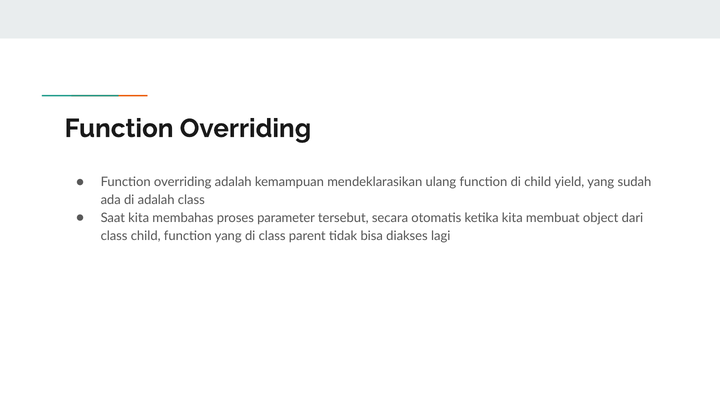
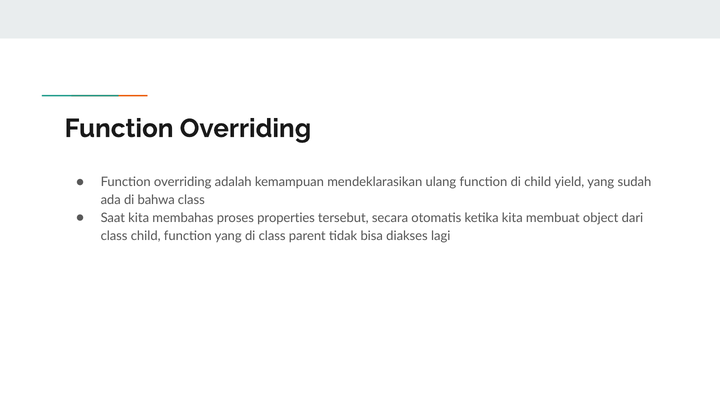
di adalah: adalah -> bahwa (156, 200)
parameter: parameter -> properties (286, 218)
